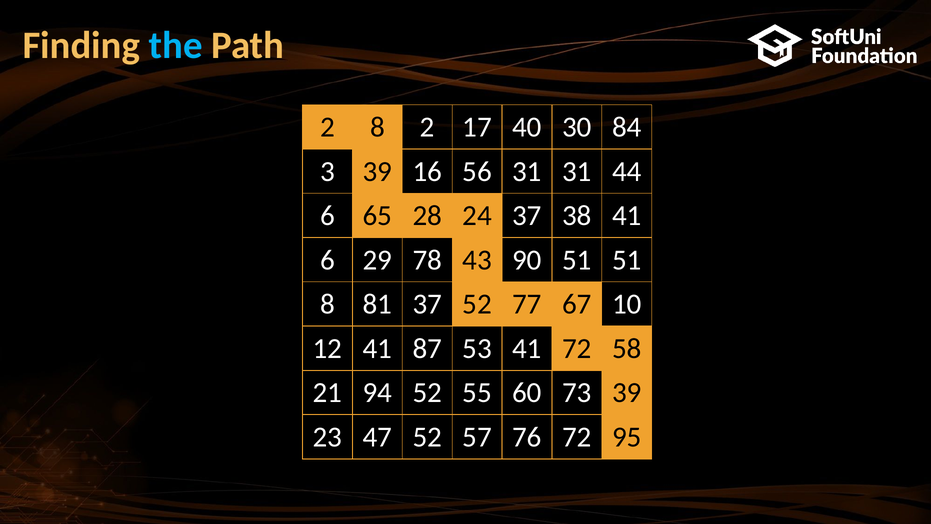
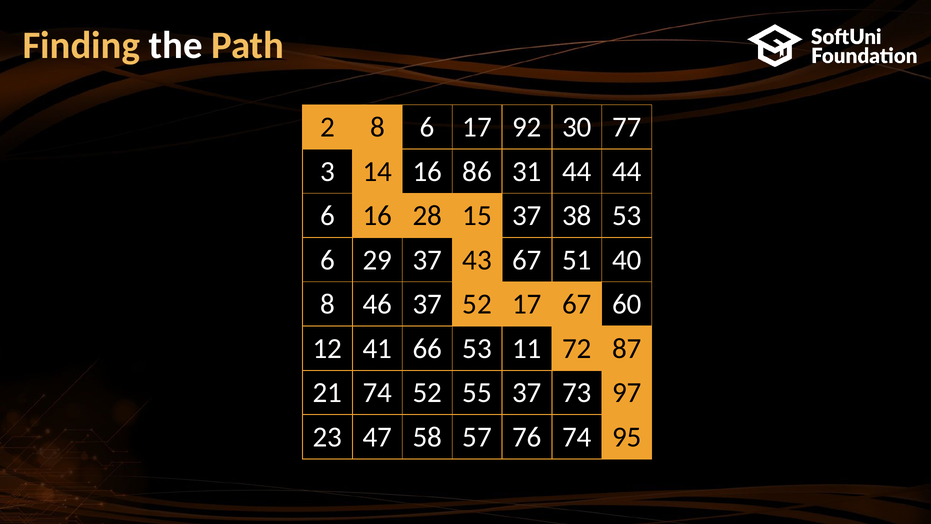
the colour: light blue -> white (176, 45)
8 2: 2 -> 6 (427, 127)
40: 40 -> 92 (527, 127)
84: 84 -> 77 (627, 127)
3 39: 39 -> 14 (377, 171)
56: 56 -> 86 (477, 171)
31 31: 31 -> 44 (577, 171)
6 65: 65 -> 16 (377, 216)
24: 24 -> 15 (477, 216)
38 41: 41 -> 53 (627, 216)
29 78: 78 -> 37 (427, 260)
43 90: 90 -> 67 (527, 260)
51 51: 51 -> 40 (627, 260)
81: 81 -> 46 (377, 304)
52 77: 77 -> 17 (527, 304)
10: 10 -> 60 (627, 304)
87: 87 -> 66 (427, 348)
53 41: 41 -> 11 (527, 348)
58: 58 -> 87 (627, 348)
21 94: 94 -> 74 (377, 393)
55 60: 60 -> 37 (527, 393)
73 39: 39 -> 97 (627, 393)
47 52: 52 -> 58 (427, 437)
76 72: 72 -> 74 (577, 437)
